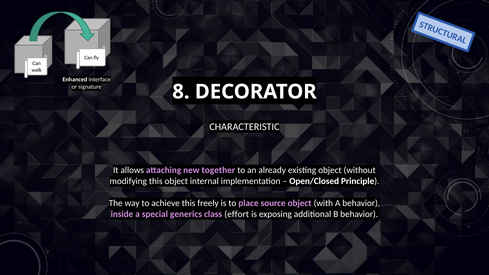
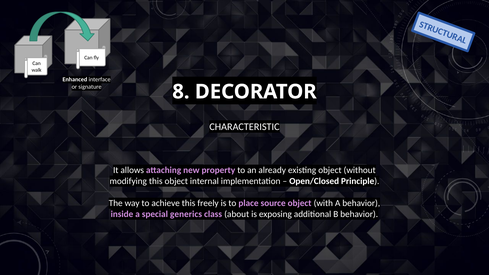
together: together -> property (218, 170)
effort: effort -> about (237, 214)
